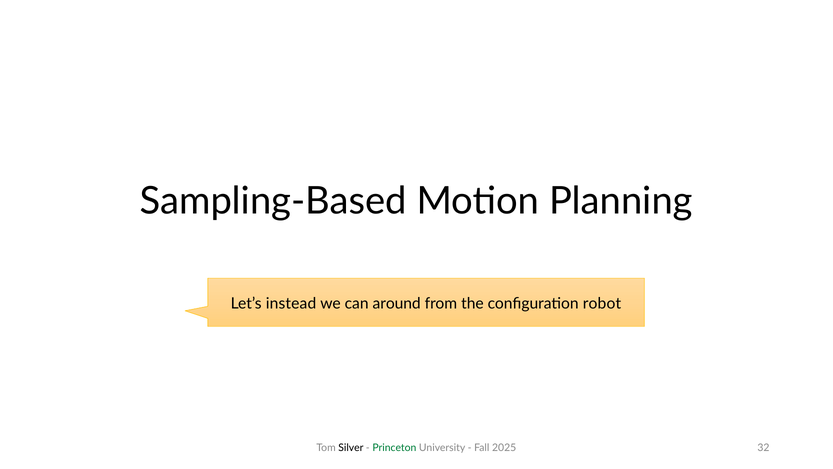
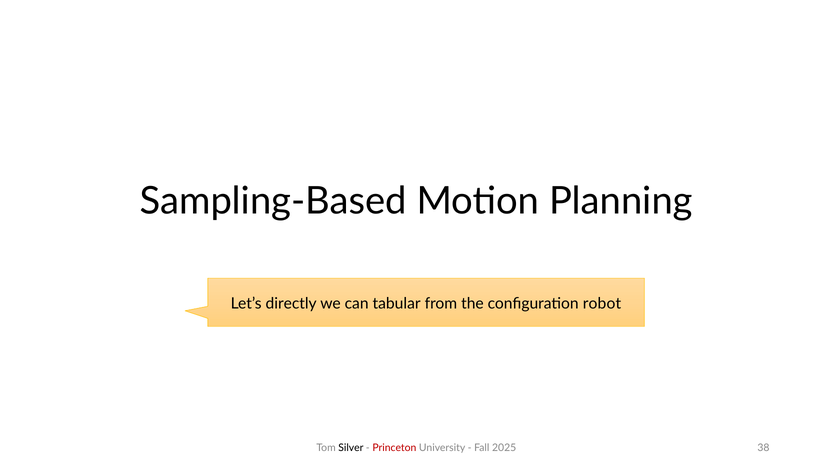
instead: instead -> directly (291, 303)
around: around -> tabular (397, 303)
Princeton colour: green -> red (394, 447)
32: 32 -> 38 (763, 447)
